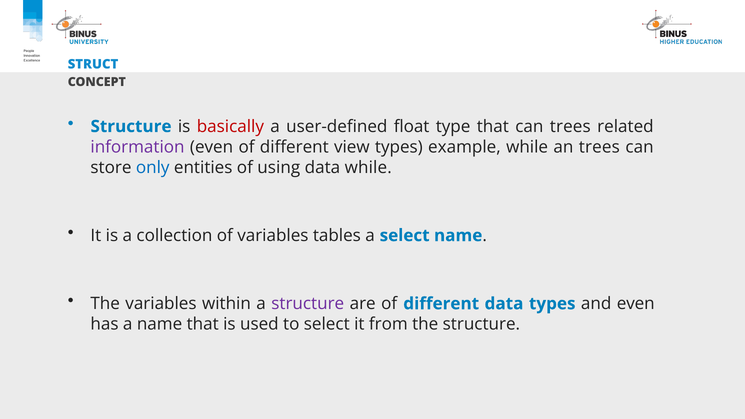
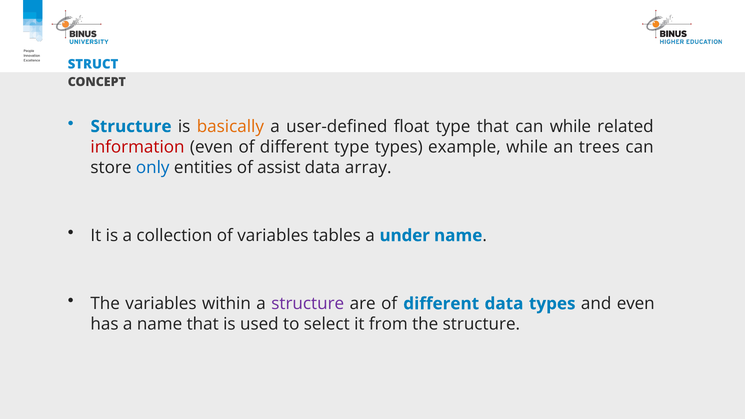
basically colour: red -> orange (230, 126)
can trees: trees -> while (570, 126)
information colour: purple -> red (138, 147)
different view: view -> type (352, 147)
using: using -> assist (279, 167)
data while: while -> array (368, 167)
a select: select -> under (405, 236)
